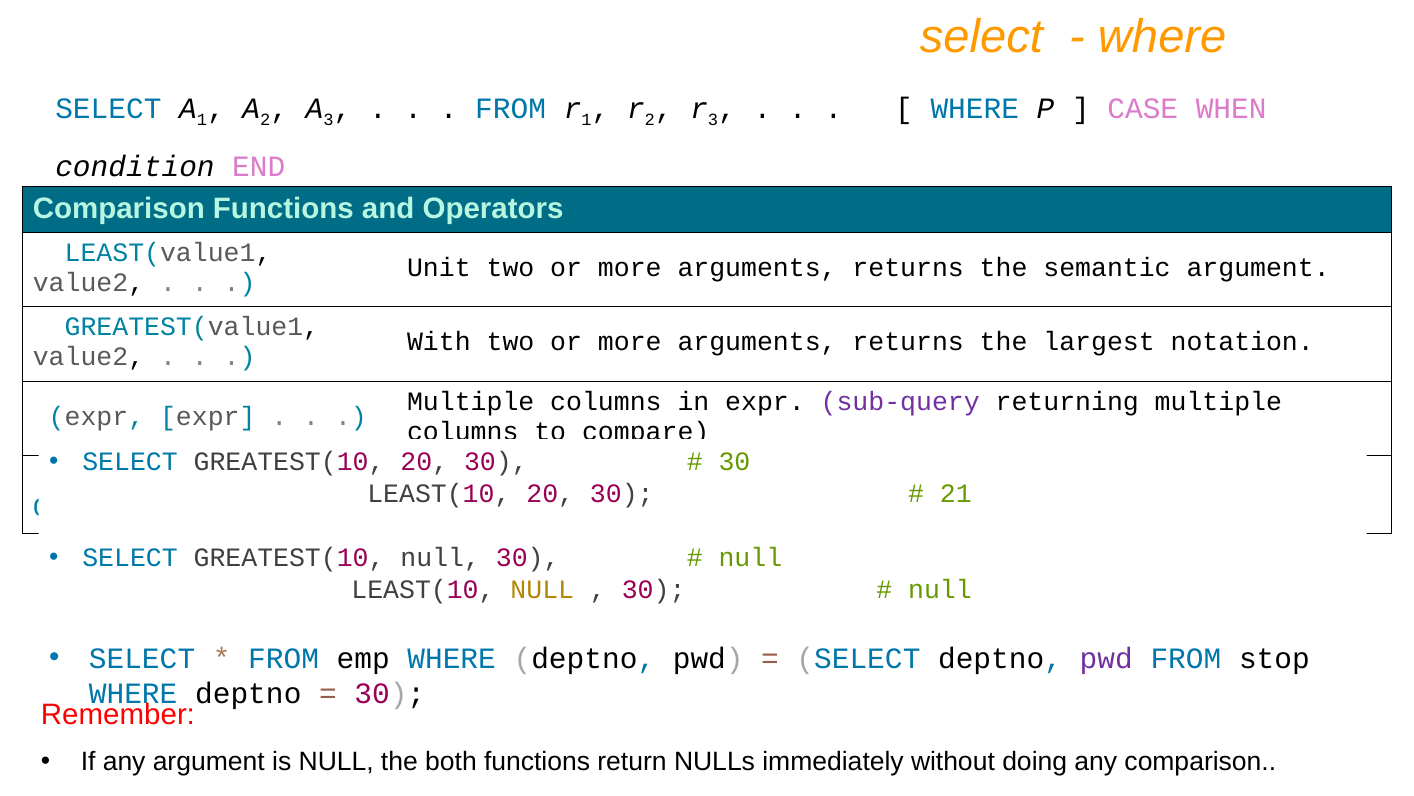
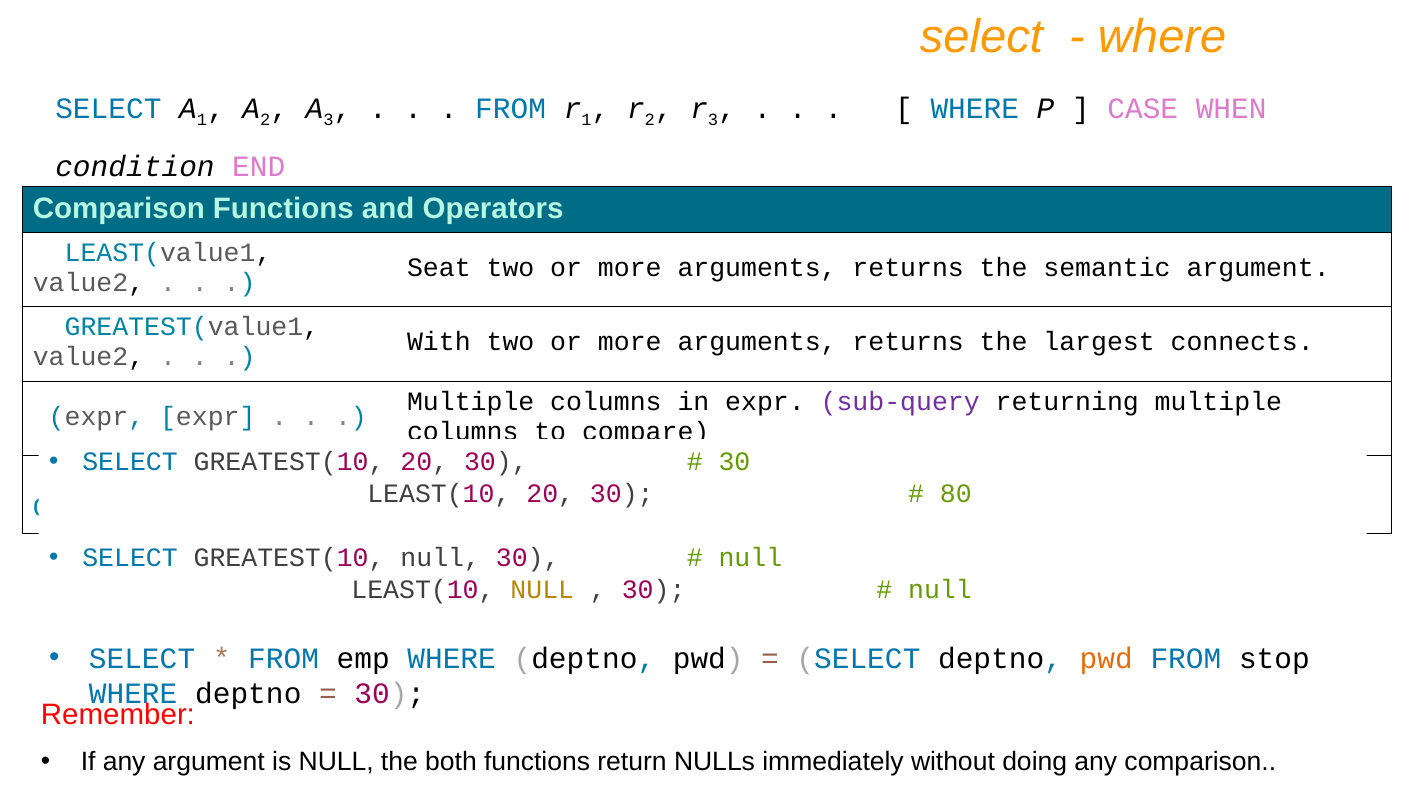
Unit: Unit -> Seat (439, 268)
notation: notation -> connects (1242, 342)
21: 21 -> 80 (956, 494)
pwd colour: purple -> orange (1106, 658)
